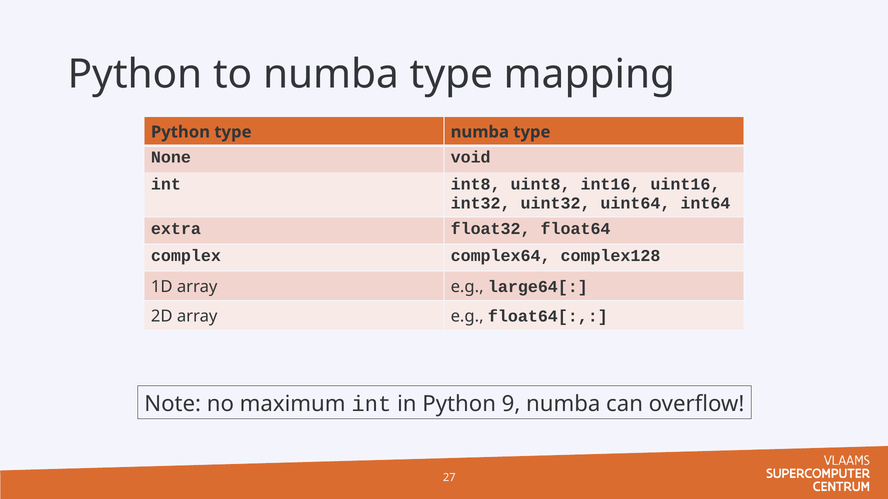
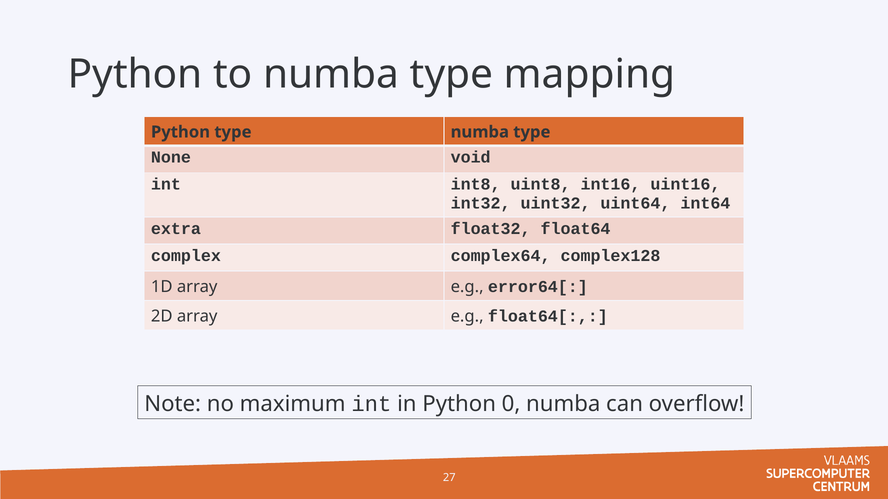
large64[: large64[ -> error64[ (538, 287)
9: 9 -> 0 (511, 404)
